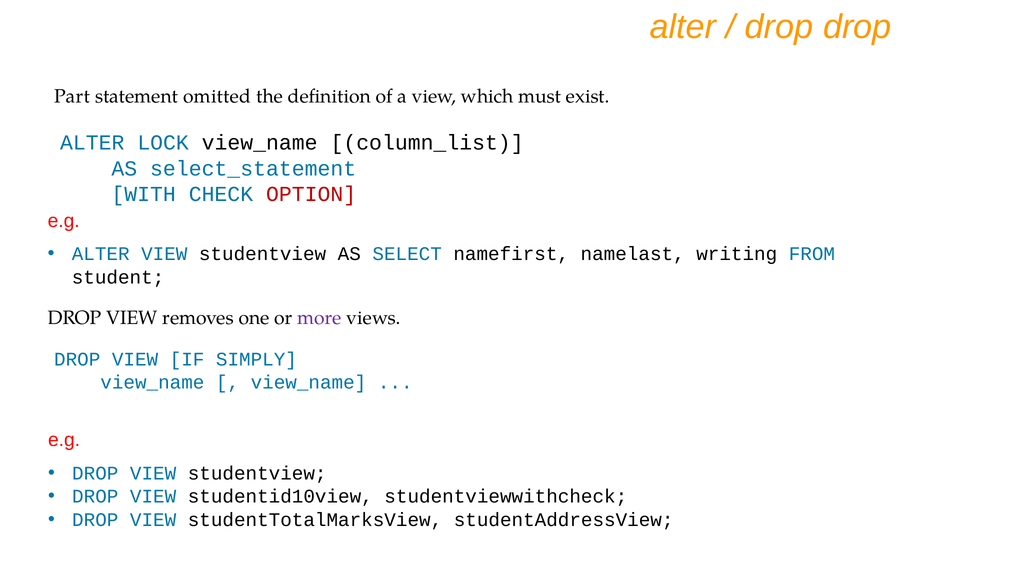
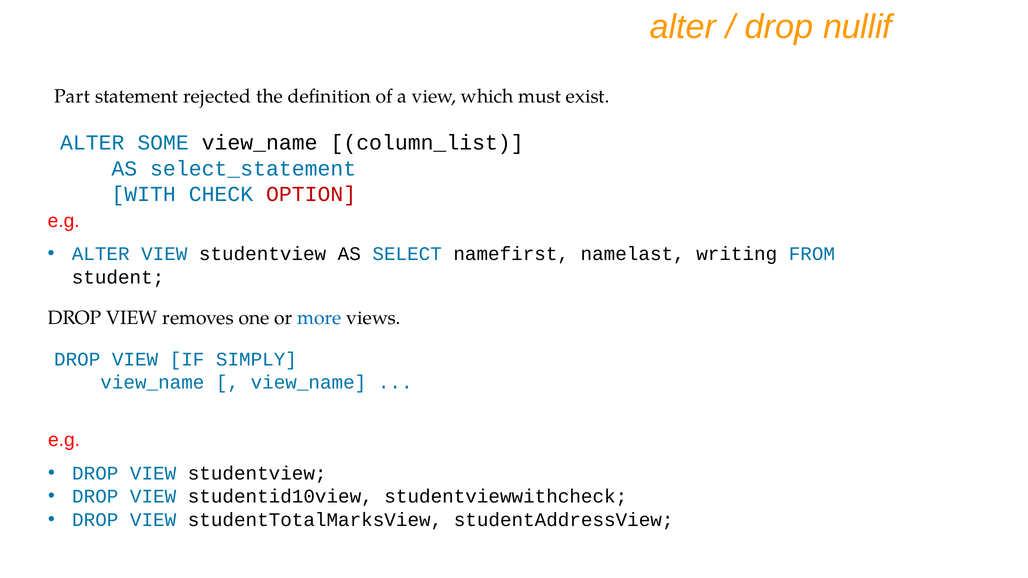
drop drop: drop -> nullif (857, 27)
omitted: omitted -> rejected (217, 96)
LOCK: LOCK -> SOME (163, 143)
more colour: purple -> blue (319, 318)
